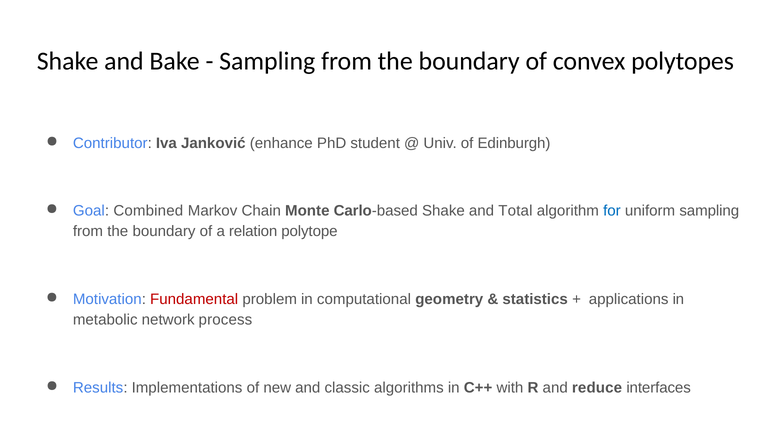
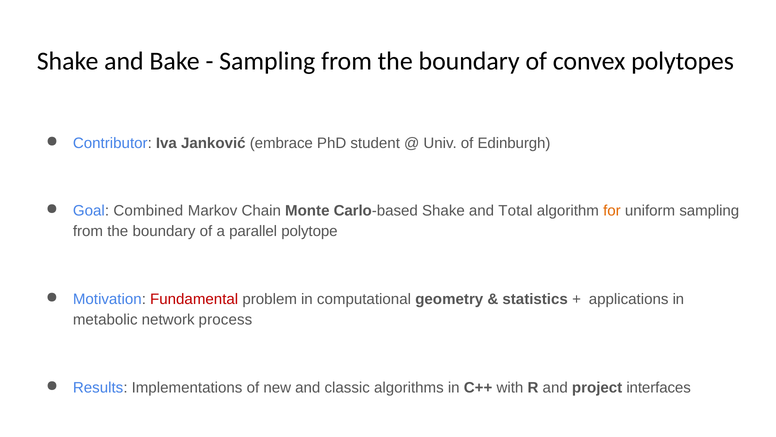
enhance: enhance -> embrace (281, 143)
for colour: blue -> orange (612, 210)
relation: relation -> parallel (253, 231)
reduce: reduce -> project (597, 387)
